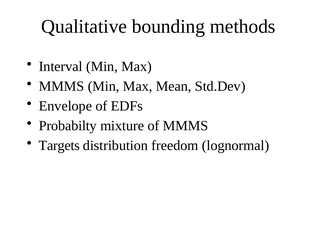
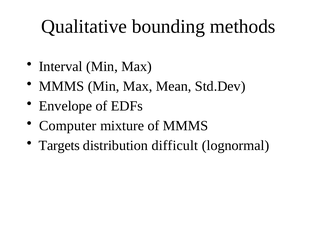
Probabilty: Probabilty -> Computer (68, 126)
freedom: freedom -> difficult (175, 145)
